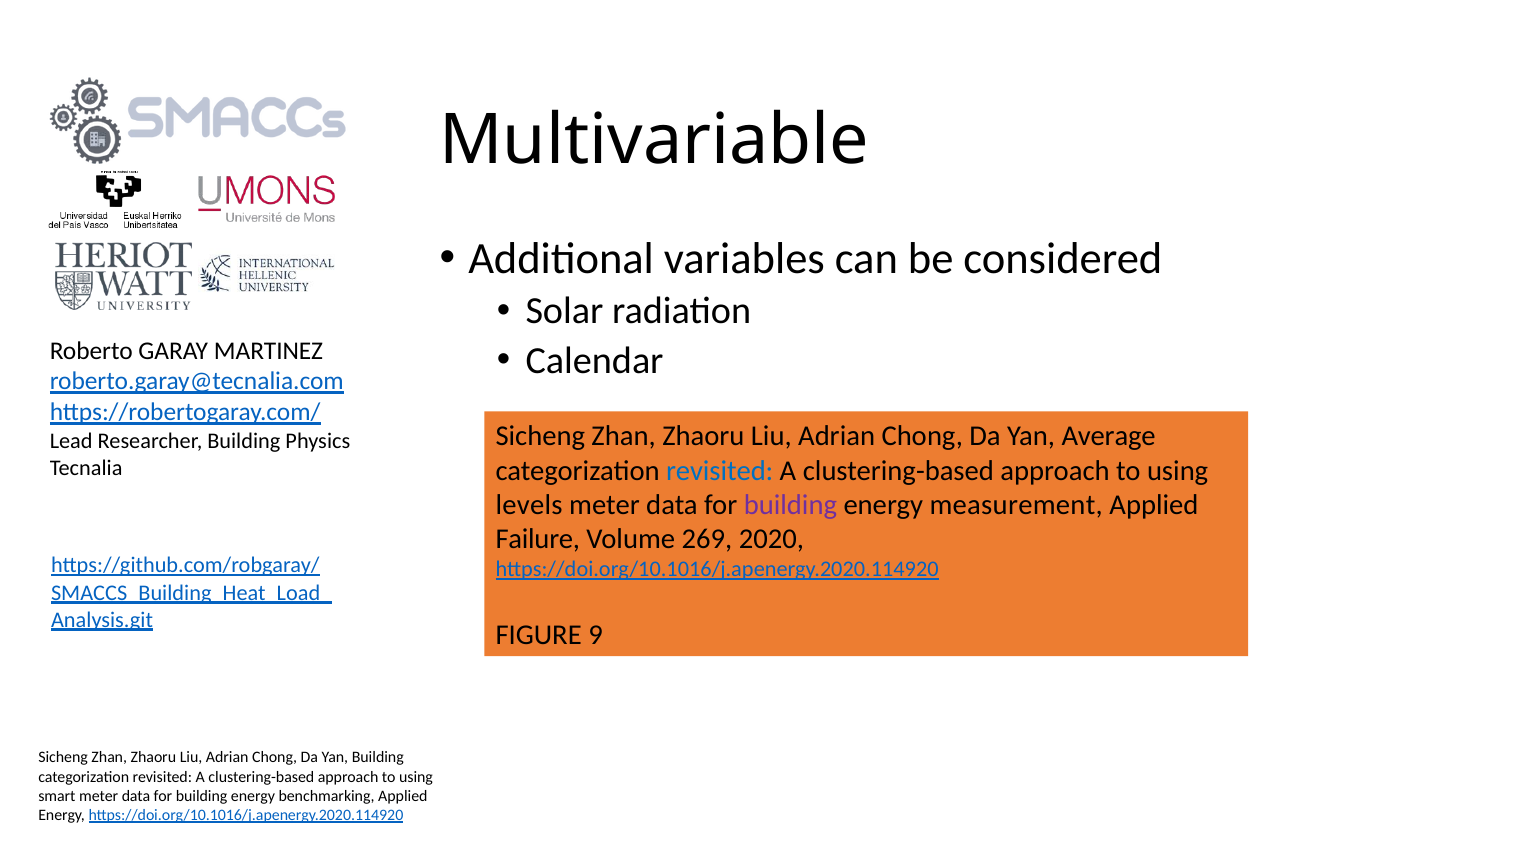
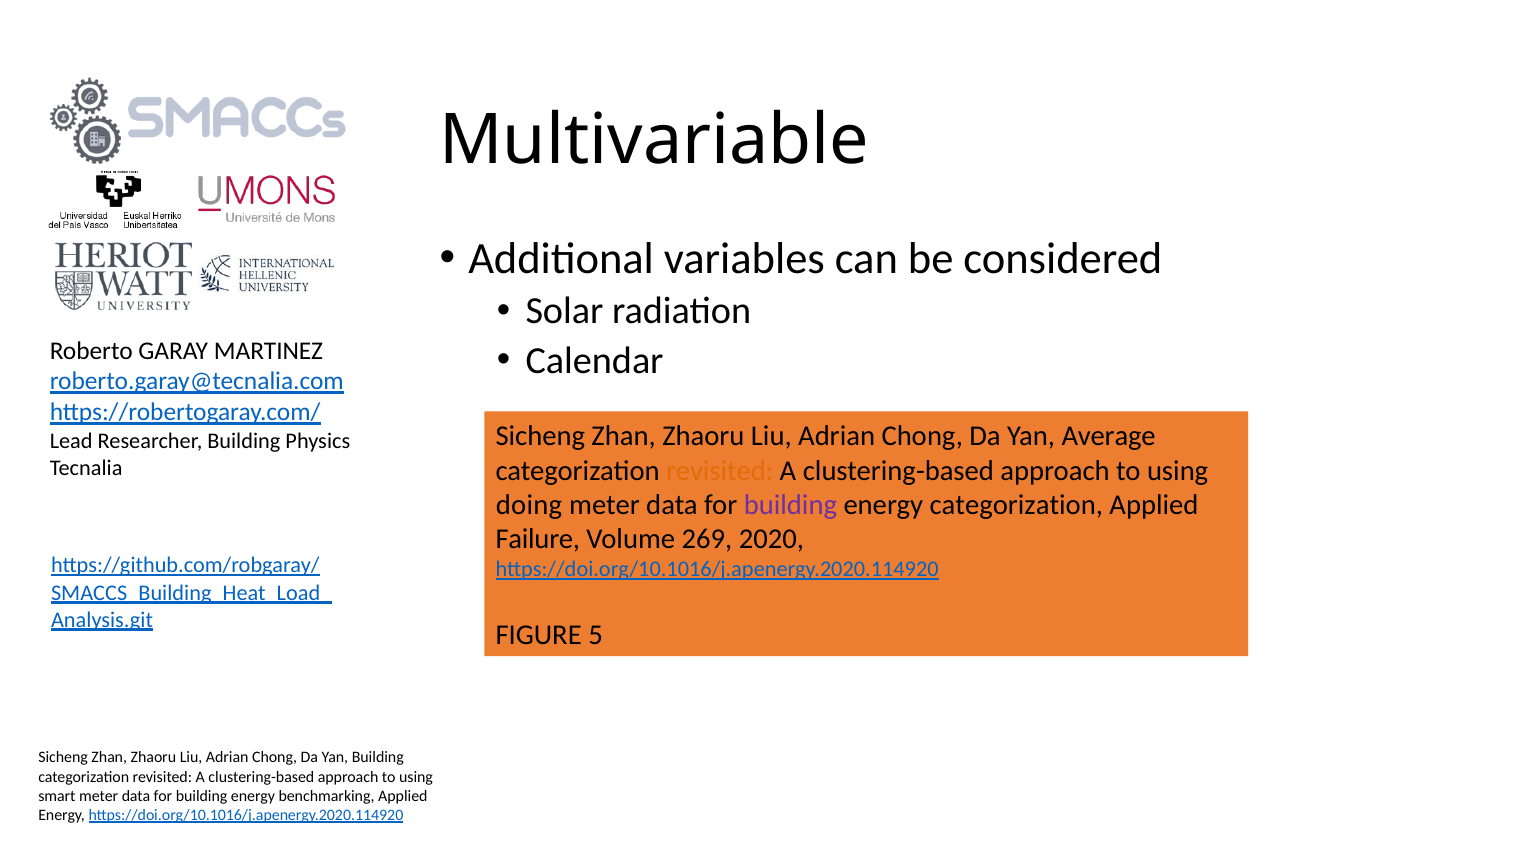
revisited colour: blue -> orange (720, 470)
levels: levels -> doing (529, 505)
energy measurement: measurement -> categorization (1016, 505)
9: 9 -> 5 (596, 635)
